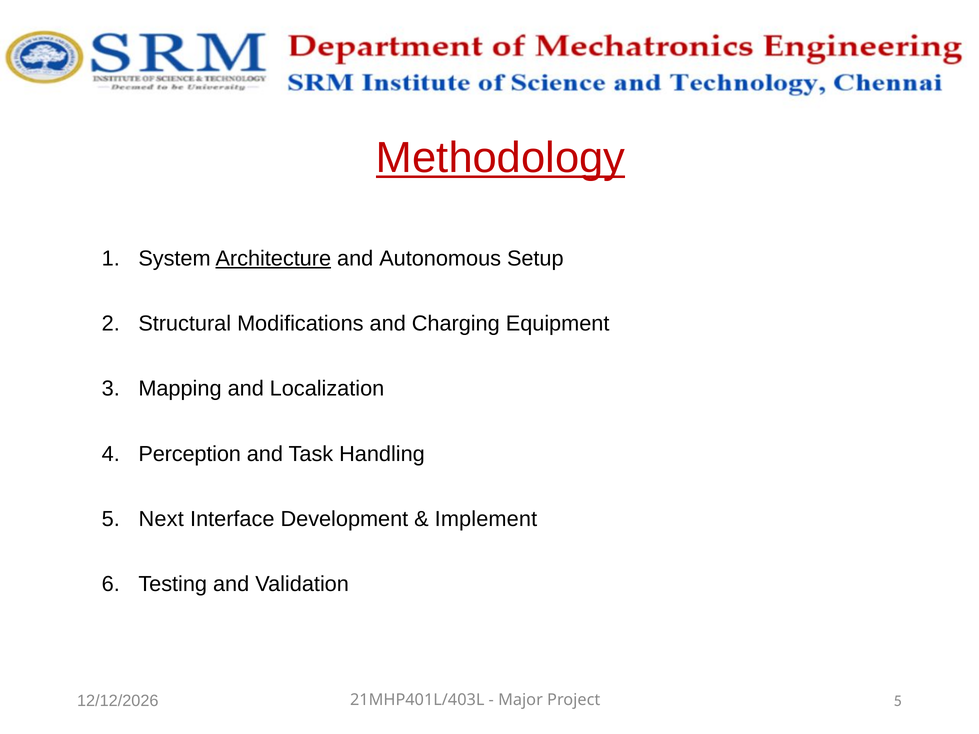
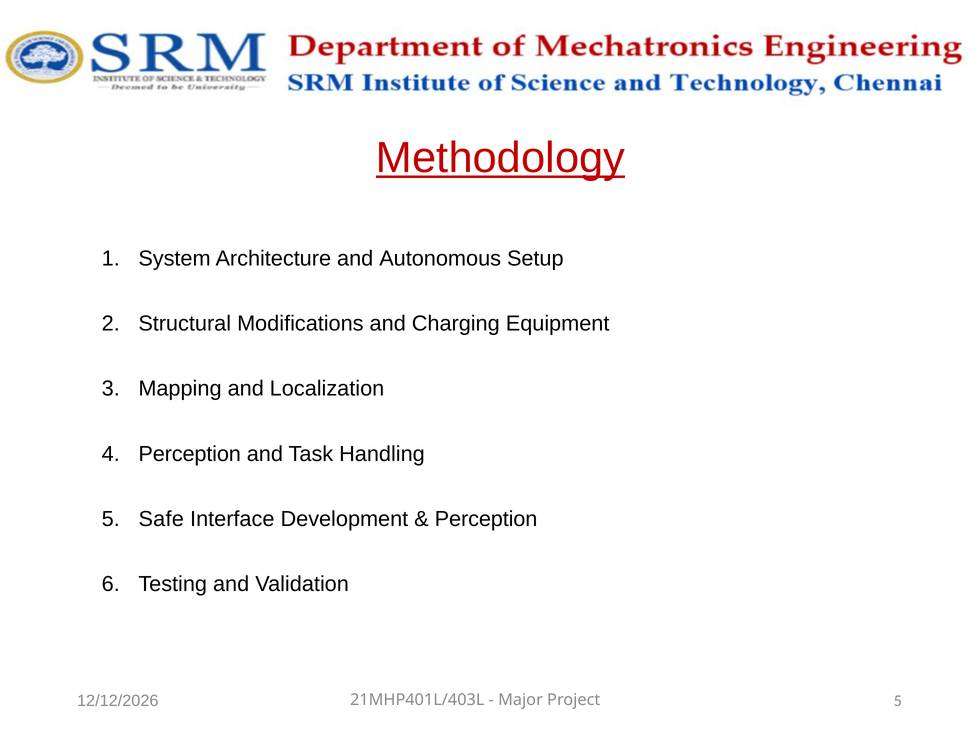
Architecture underline: present -> none (273, 258)
Next: Next -> Safe (161, 519)
Implement: Implement -> Perception (486, 519)
